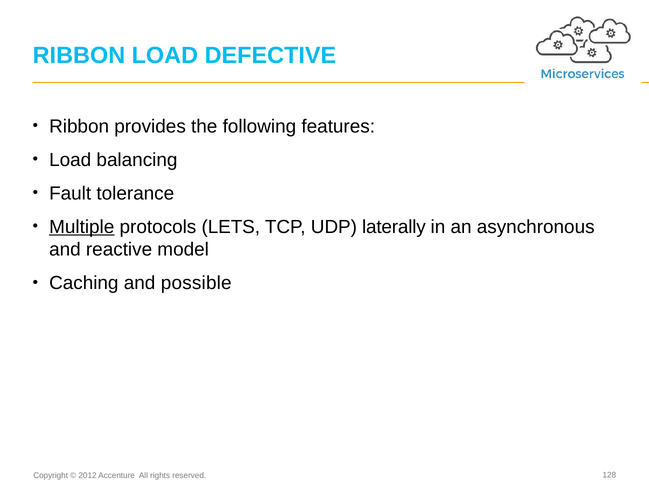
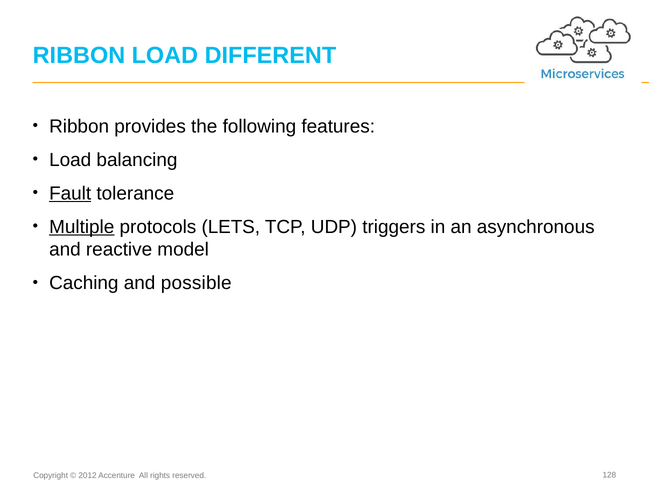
DEFECTIVE: DEFECTIVE -> DIFFERENT (270, 55)
Fault underline: none -> present (70, 193)
laterally: laterally -> triggers (394, 227)
